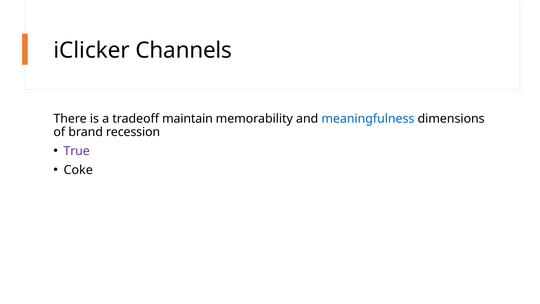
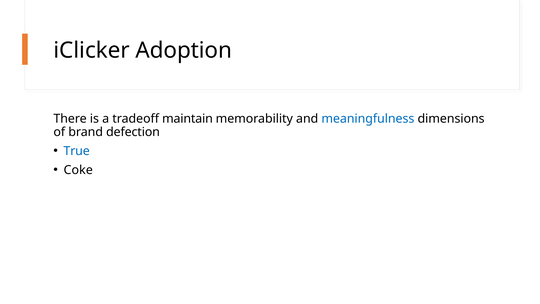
Channels: Channels -> Adoption (184, 50)
recession: recession -> defection (133, 132)
True colour: purple -> blue (77, 151)
